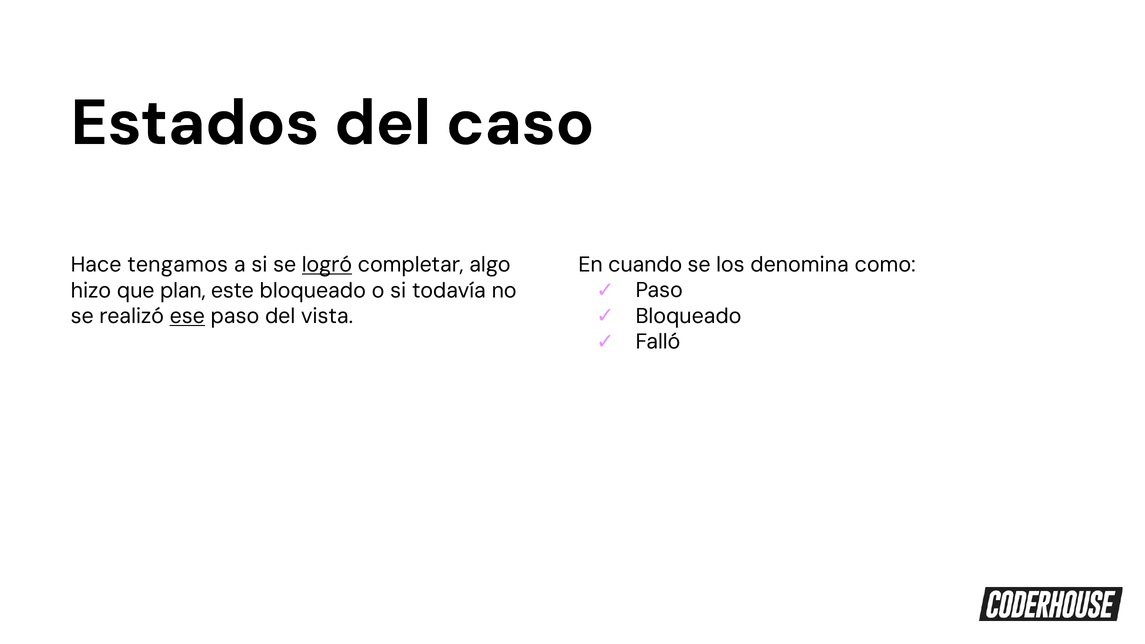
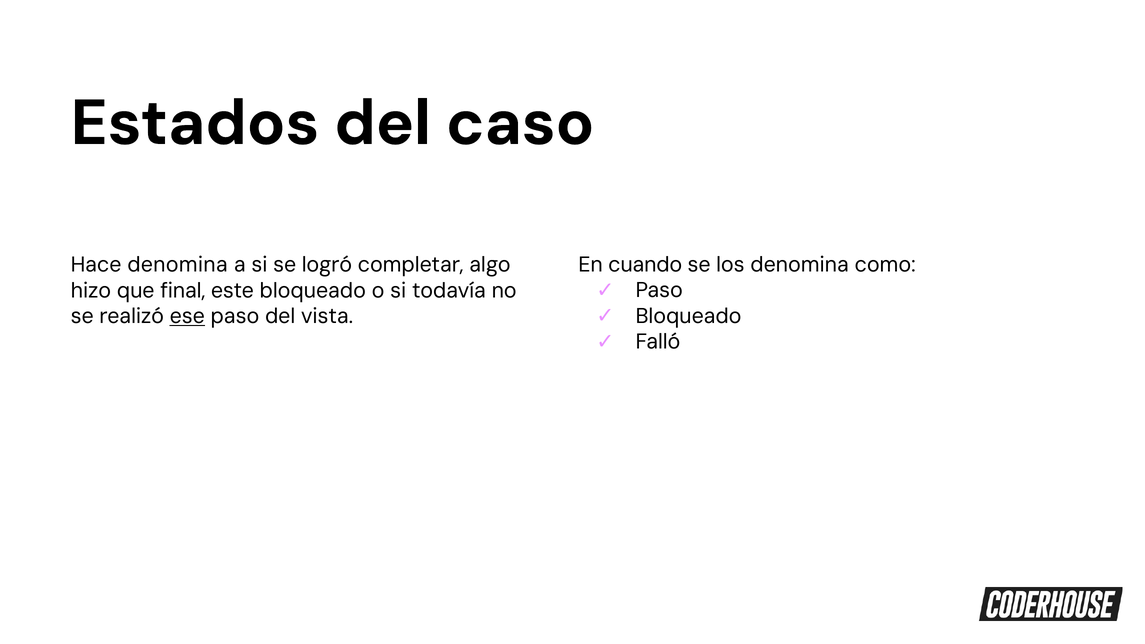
Hace tengamos: tengamos -> denomina (178, 265)
logró underline: present -> none (327, 265)
plan: plan -> final (183, 290)
